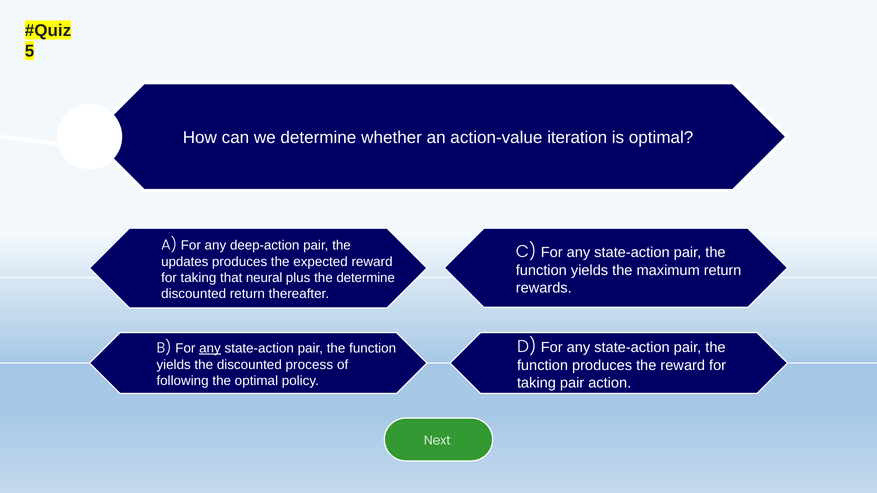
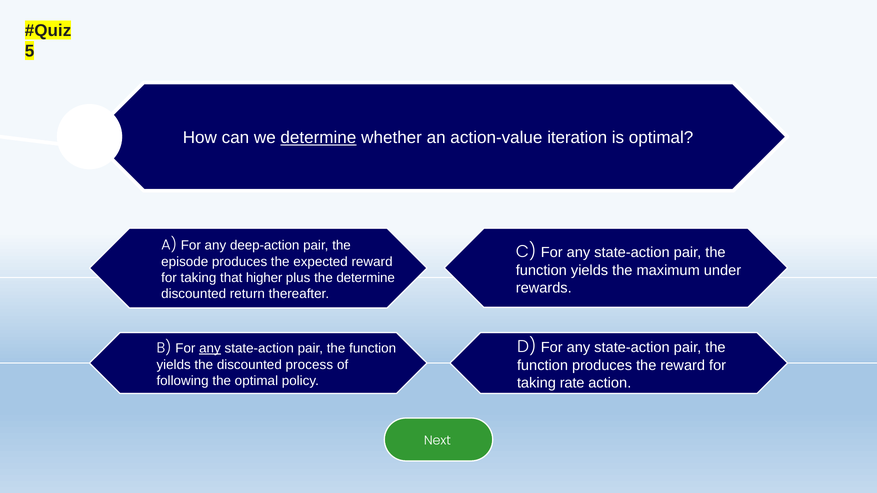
determine underline: none -> present (318, 138)
updates: updates -> episode (185, 262)
maximum return: return -> under (722, 270)
neural: neural -> higher (264, 278)
taking pair: pair -> rate (572, 383)
